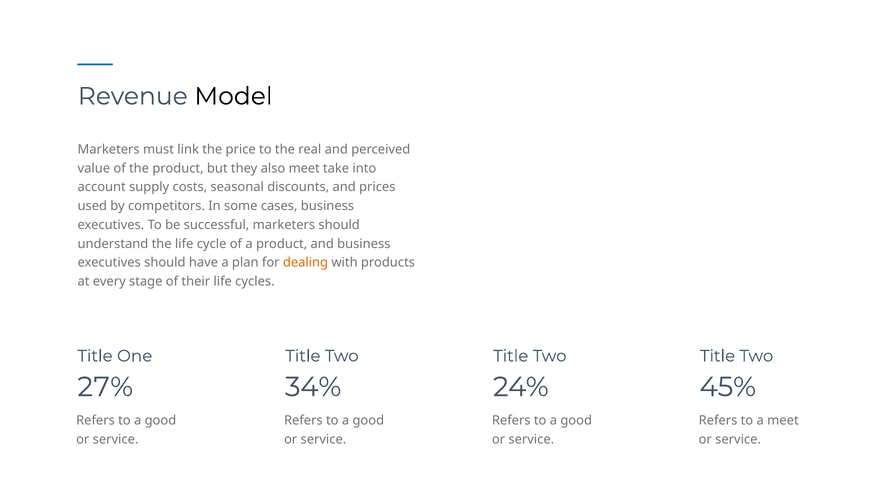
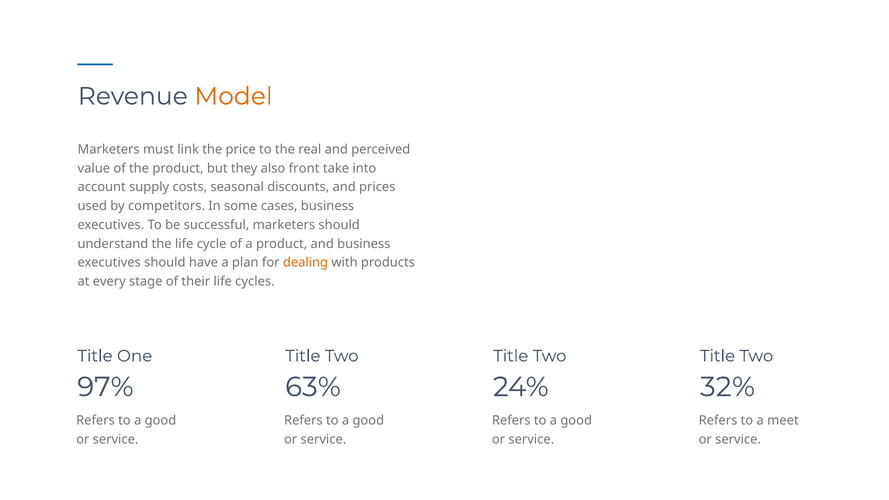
Model colour: black -> orange (233, 96)
also meet: meet -> front (304, 168)
27%: 27% -> 97% (105, 387)
34%: 34% -> 63% (313, 387)
45%: 45% -> 32% (728, 387)
